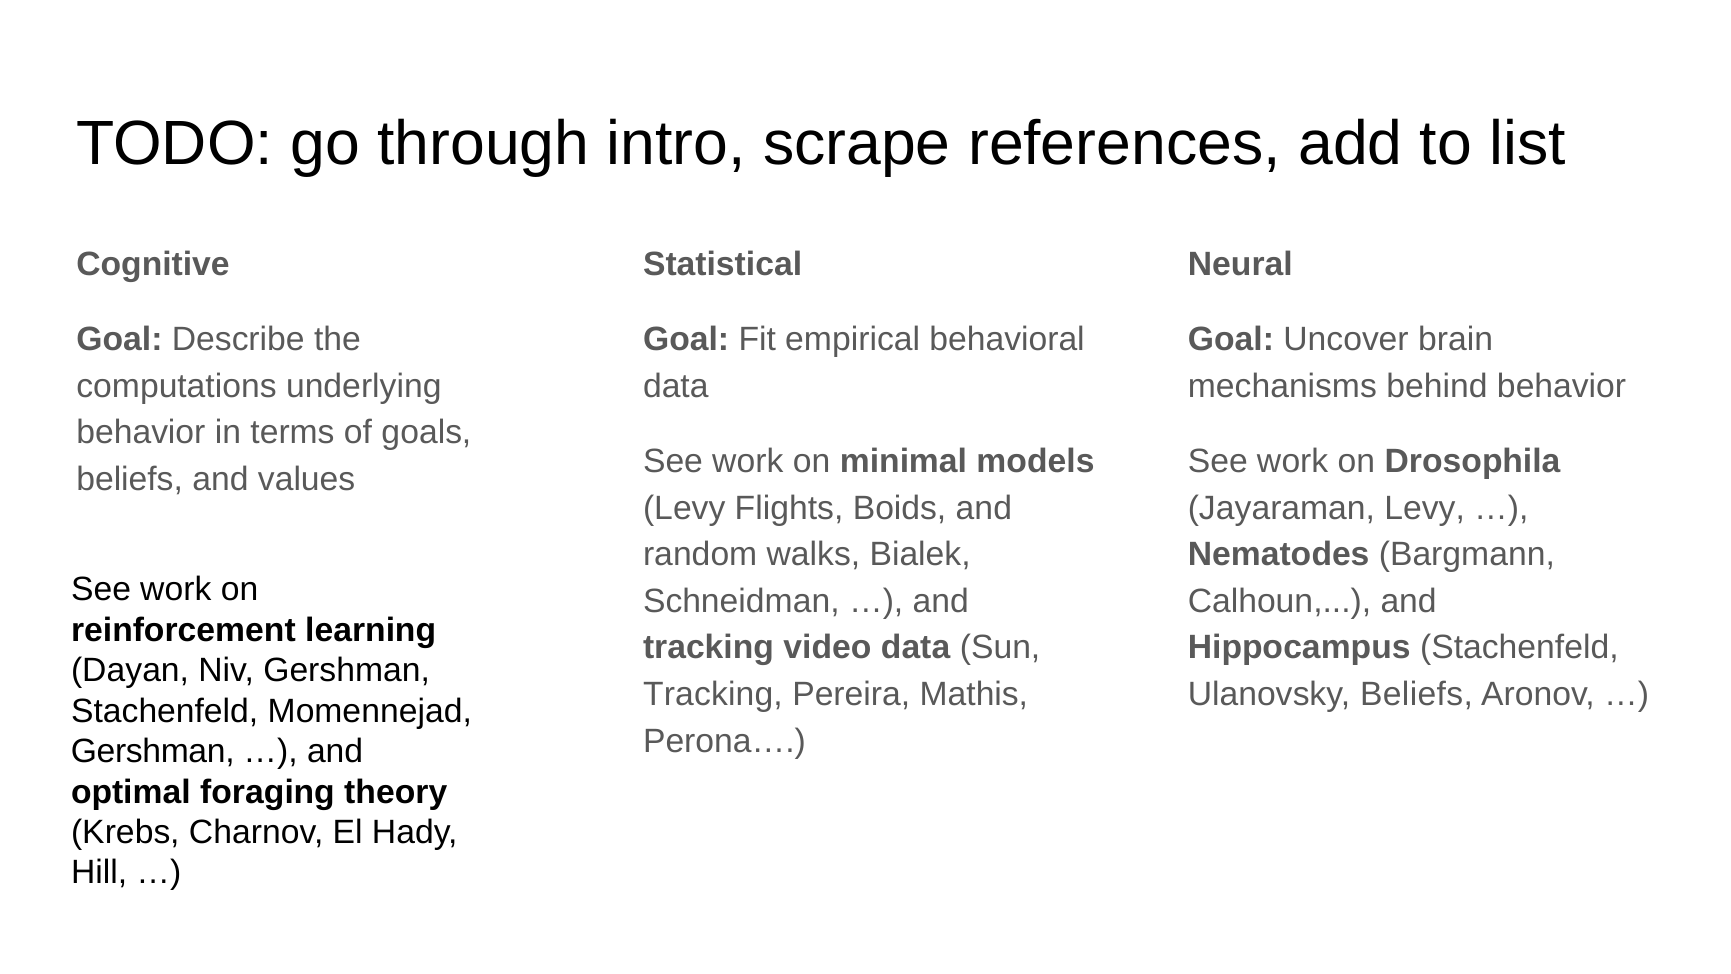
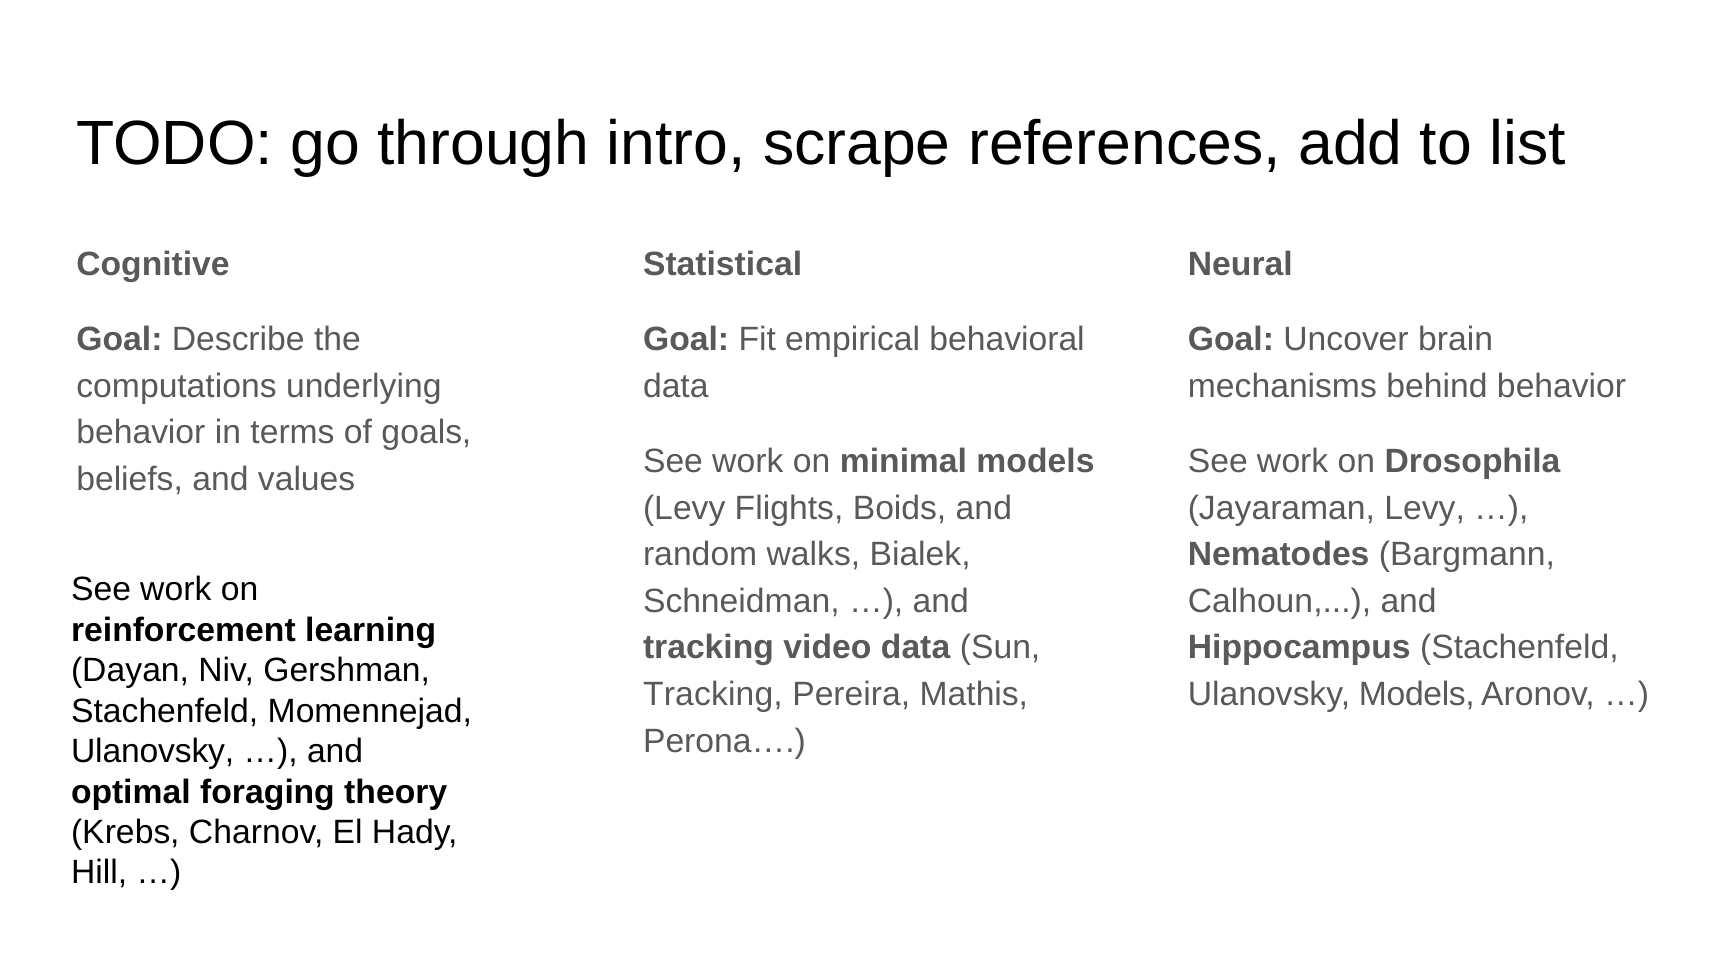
Ulanovsky Beliefs: Beliefs -> Models (1417, 694)
Gershman: Gershman -> Ulanovsky (153, 751)
